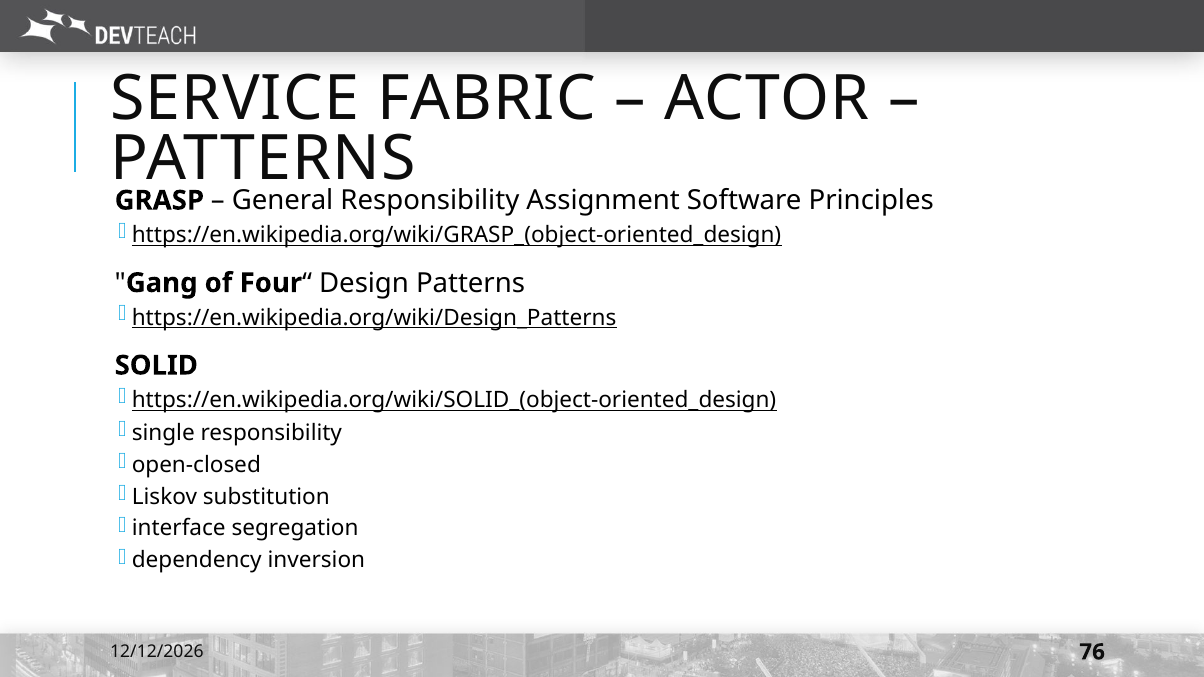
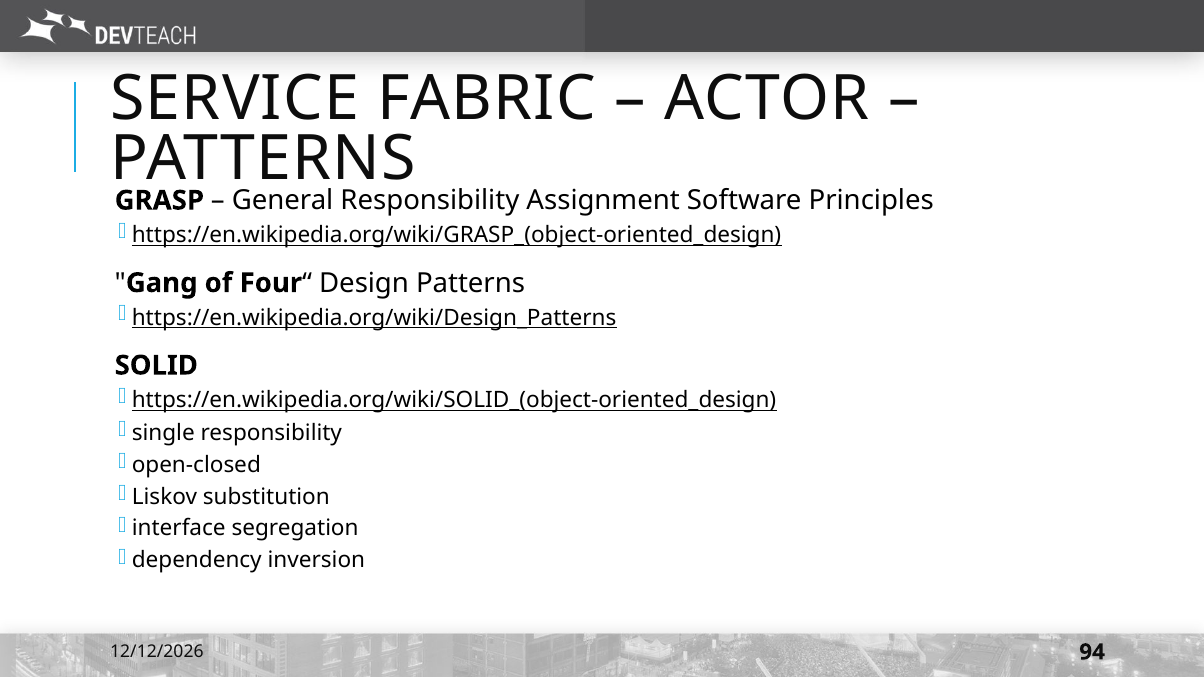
76: 76 -> 94 (1092, 652)
